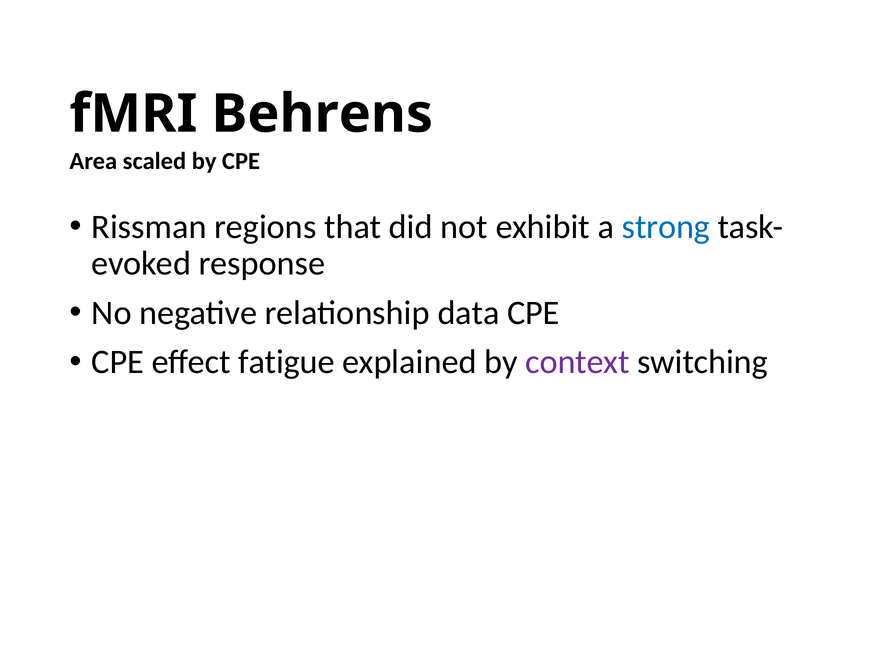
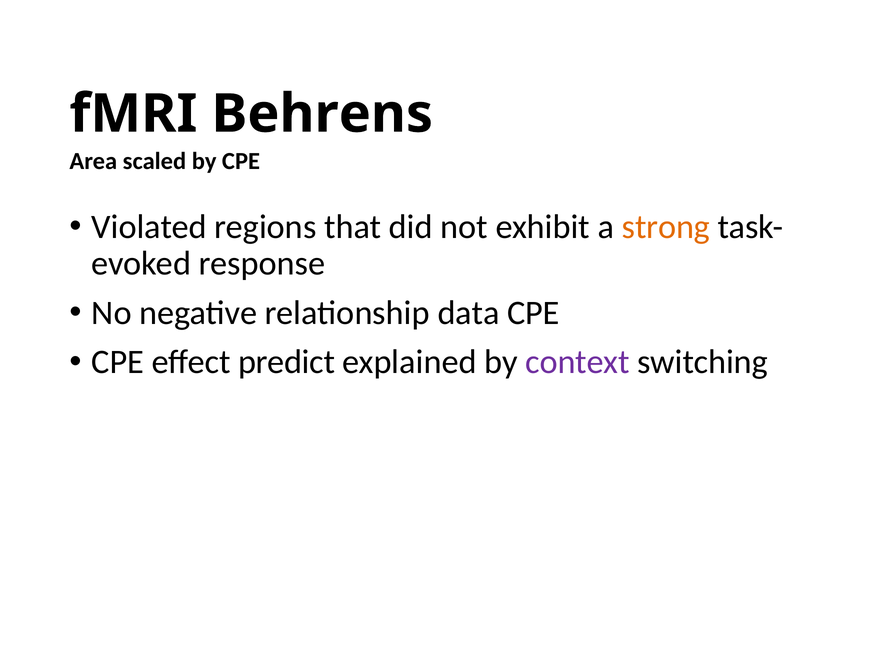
Rissman: Rissman -> Violated (149, 227)
strong colour: blue -> orange (666, 227)
fatigue: fatigue -> predict (287, 362)
